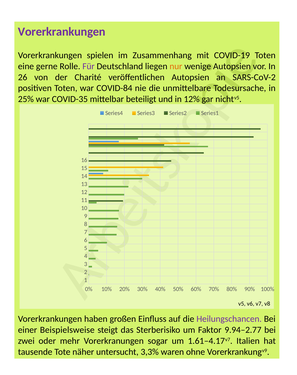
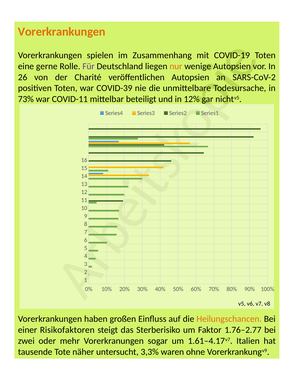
Vorerkrankungen colour: purple -> orange (62, 32)
COVID-84: COVID-84 -> COVID-39 (114, 88)
25%: 25% -> 73% (26, 99)
COVID-35: COVID-35 -> COVID-11 (70, 99)
Heilungschancen colour: purple -> orange (229, 319)
Beispielsweise: Beispielsweise -> Risikofaktoren (67, 330)
9.94–2.77: 9.94–2.77 -> 1.76–2.77 (243, 330)
